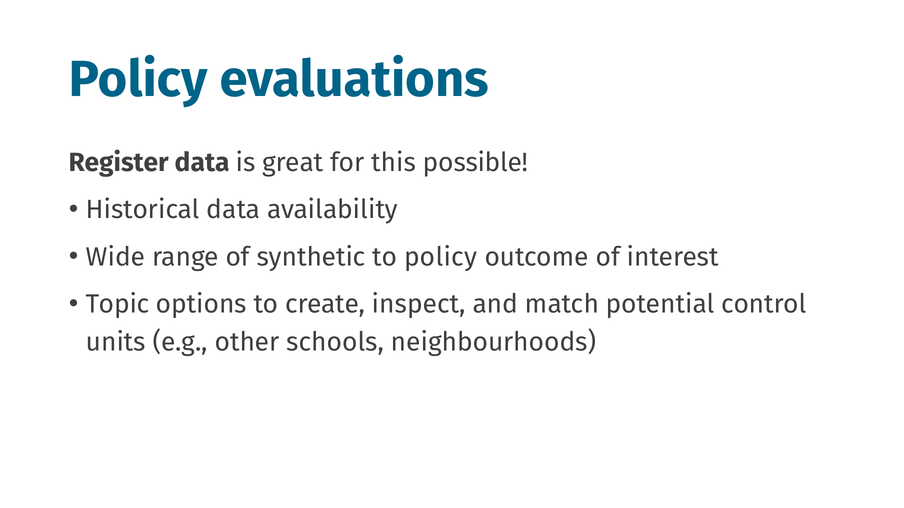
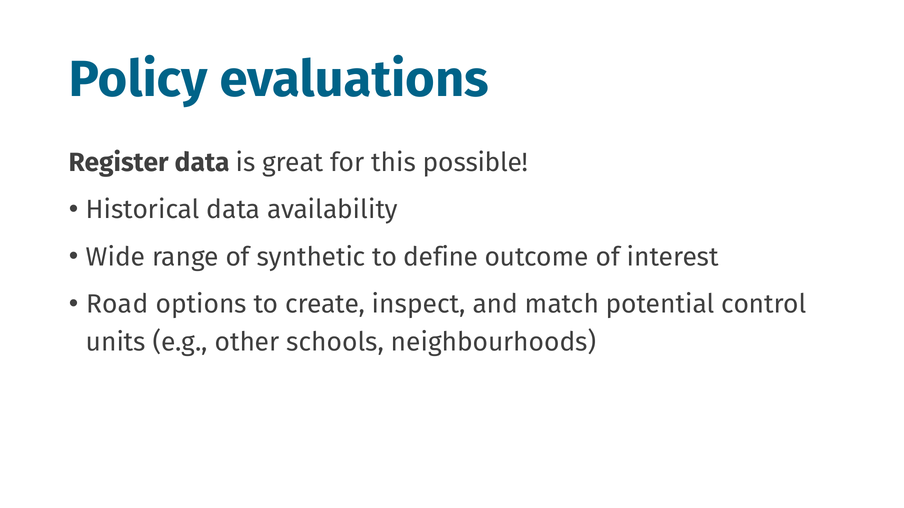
to policy: policy -> define (441, 257)
Topic: Topic -> Road (117, 305)
